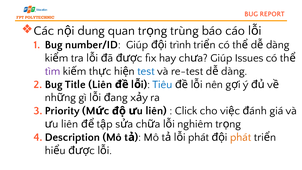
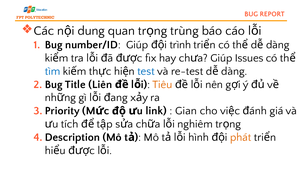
tìm colour: purple -> blue (53, 71)
Tiêu colour: blue -> orange (162, 84)
liên: liên -> link (156, 111)
Click: Click -> Gian (186, 111)
liên: liên -> tích (70, 124)
phát: phát -> hình (199, 137)
